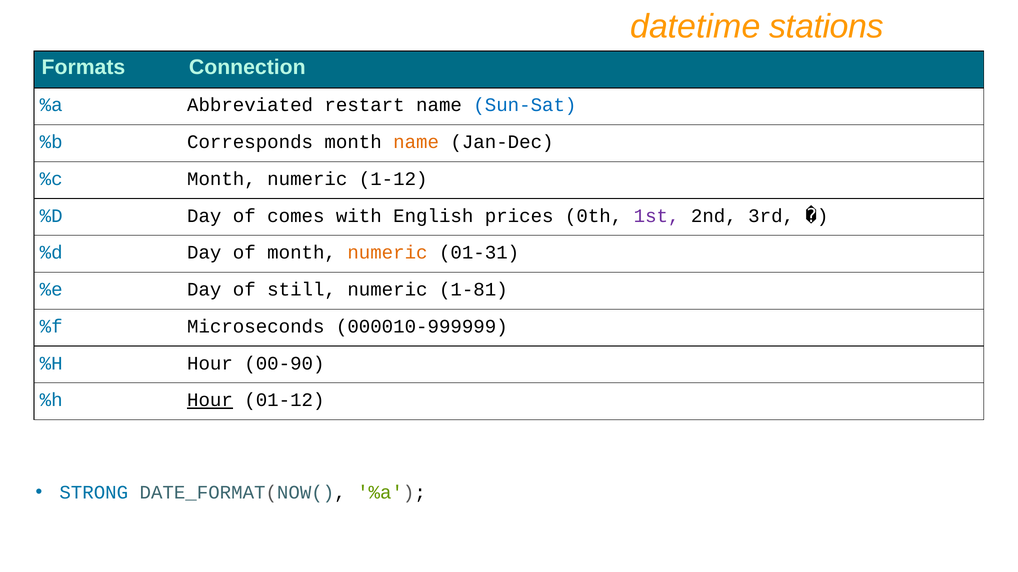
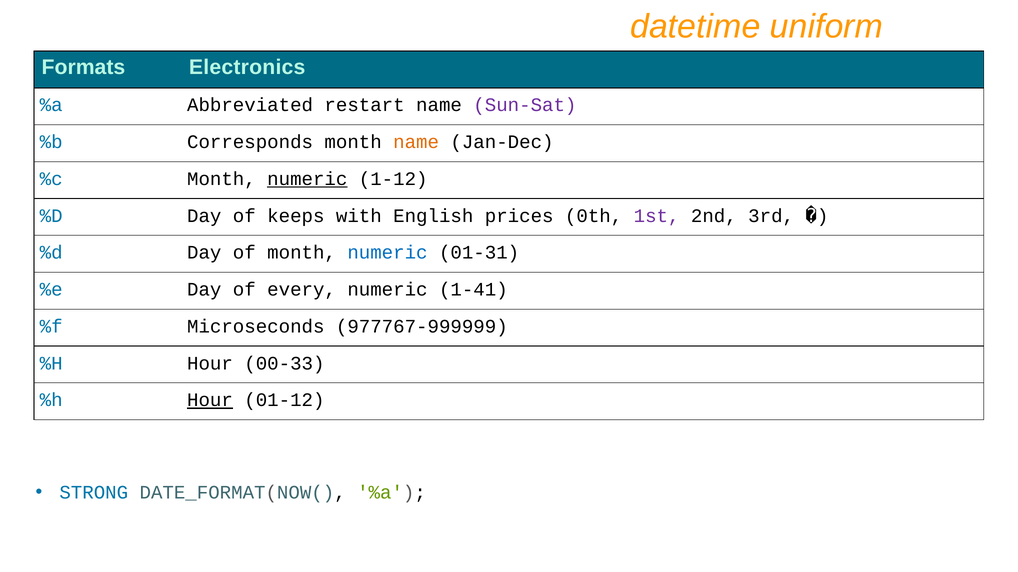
stations: stations -> uniform (826, 26)
Connection: Connection -> Electronics (247, 67)
Sun-Sat colour: blue -> purple (525, 105)
numeric underline: none -> present (307, 179)
comes: comes -> keeps (296, 216)
numeric colour: orange -> blue (387, 253)
still: still -> every (302, 290)
1-81: 1-81 -> 1-41 (473, 290)
000010-999999: 000010-999999 -> 977767-999999 (422, 327)
00-90: 00-90 -> 00-33 (284, 364)
